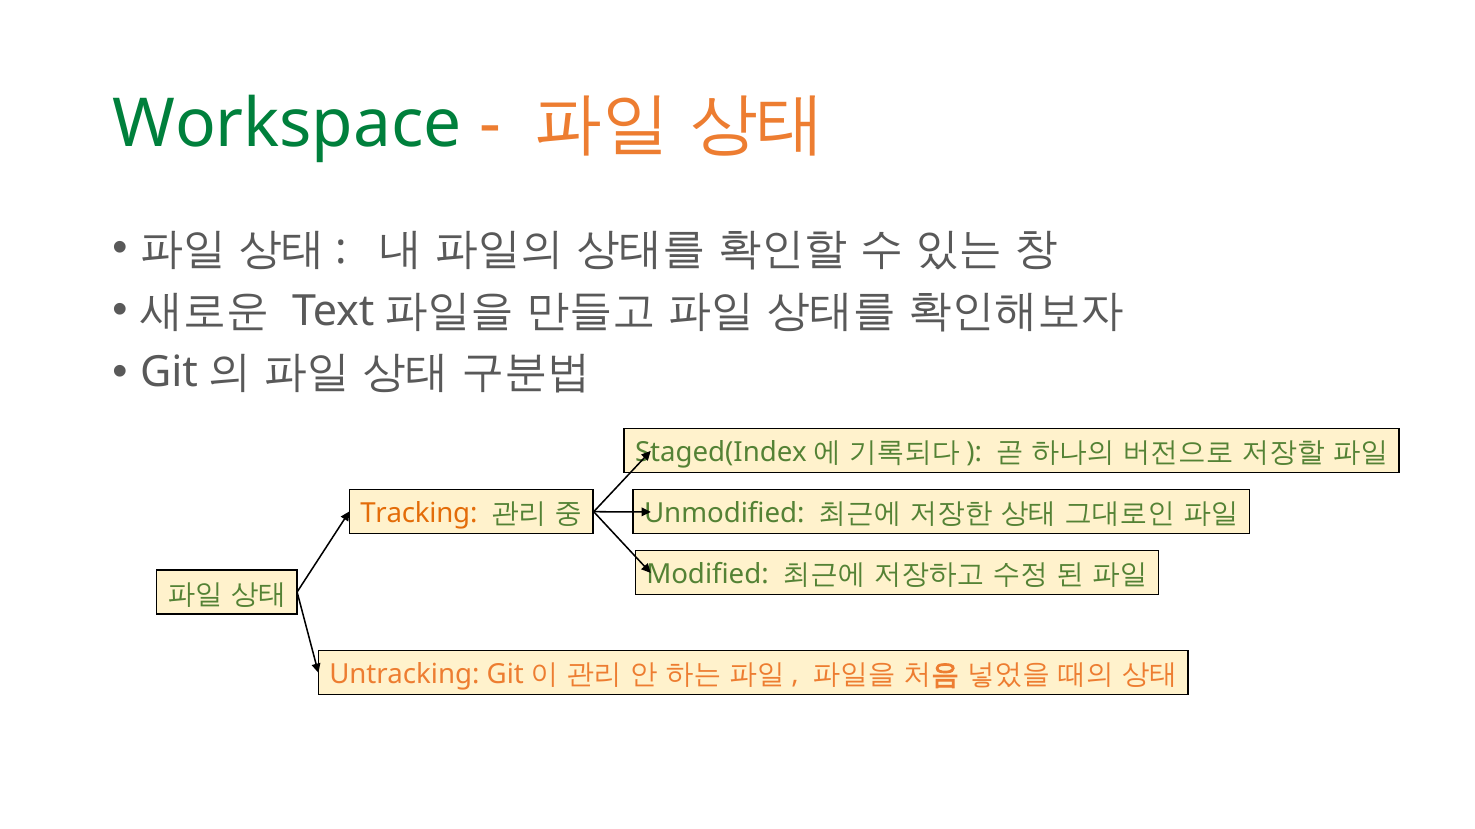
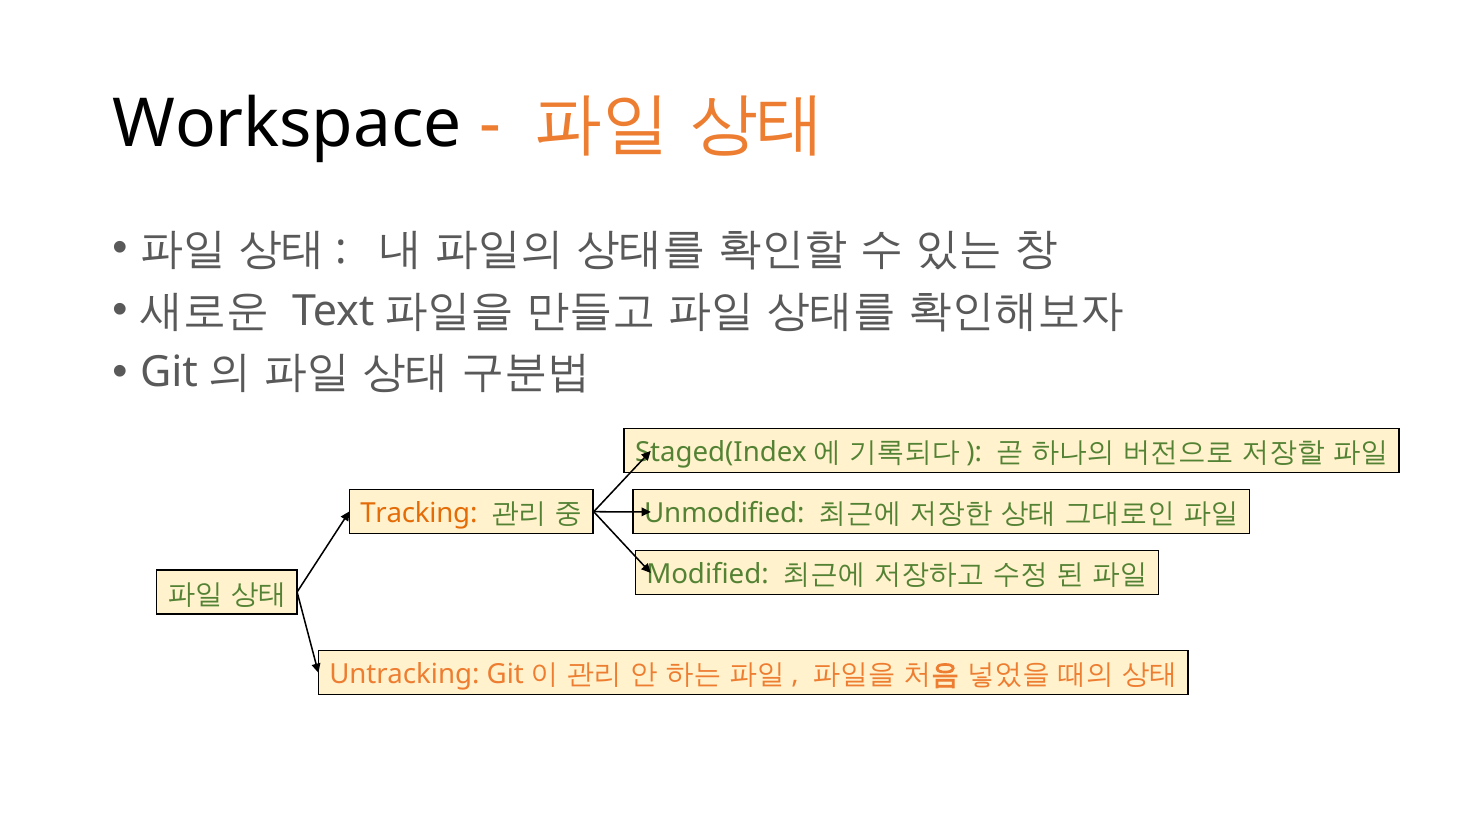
Workspace colour: green -> black (287, 124)
